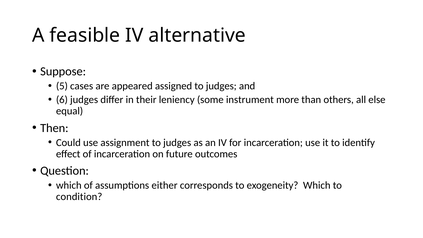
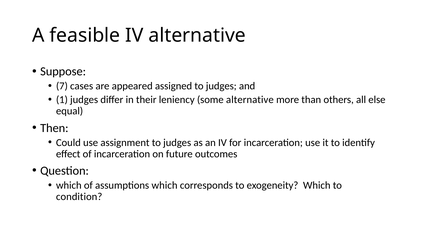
5: 5 -> 7 (62, 86)
6: 6 -> 1 (62, 100)
some instrument: instrument -> alternative (250, 100)
assumptions either: either -> which (165, 185)
